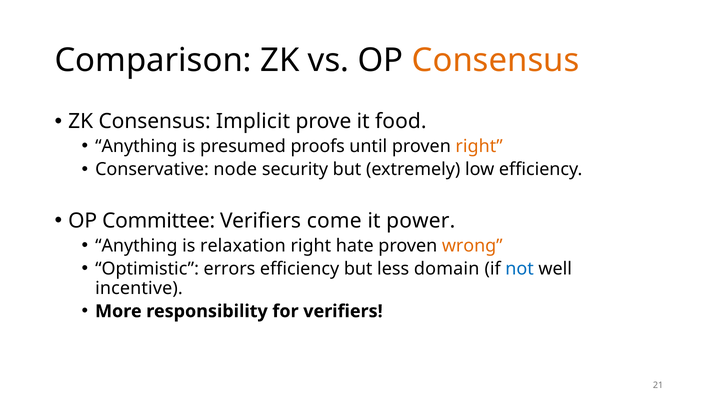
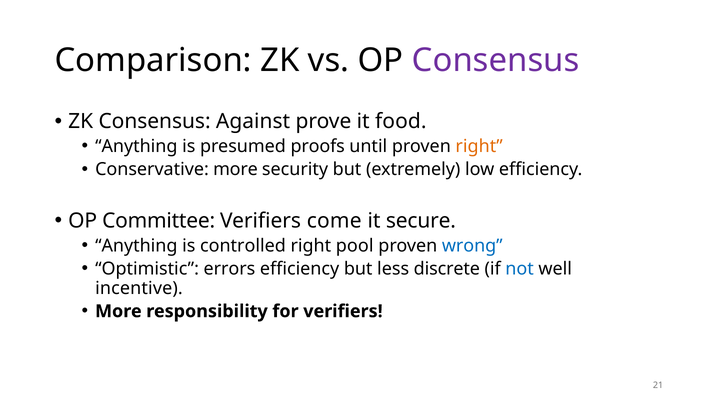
Consensus colour: orange -> purple (496, 60)
Implicit: Implicit -> Against (253, 121)
Conservative node: node -> more (235, 169)
power: power -> secure (421, 221)
relaxation: relaxation -> controlled (243, 246)
hate: hate -> pool (355, 246)
wrong colour: orange -> blue (472, 246)
domain: domain -> discrete (447, 269)
